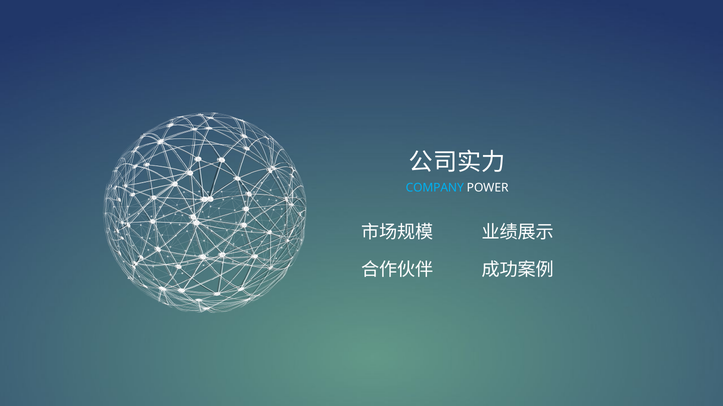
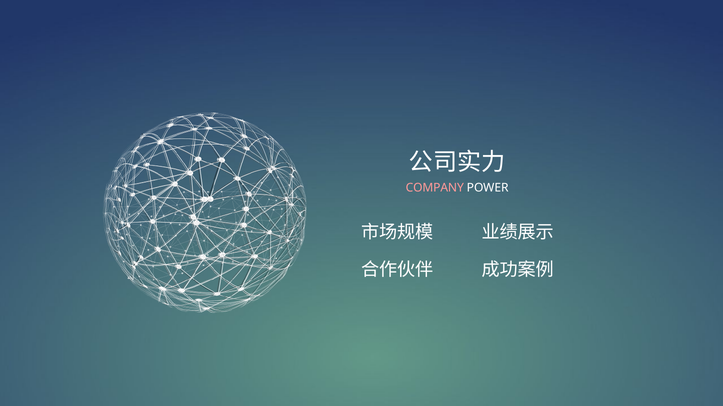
COMPANY colour: light blue -> pink (435, 188)
